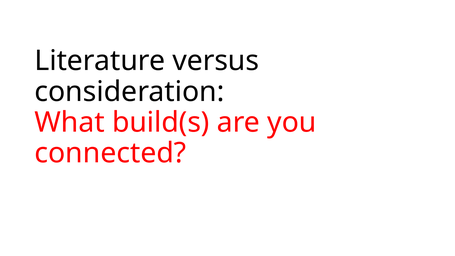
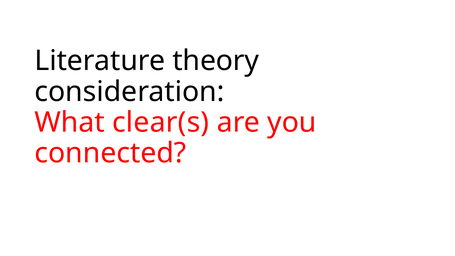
versus: versus -> theory (216, 61)
build(s: build(s -> clear(s (161, 122)
